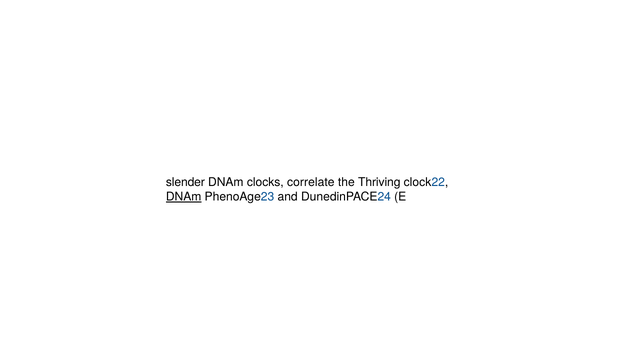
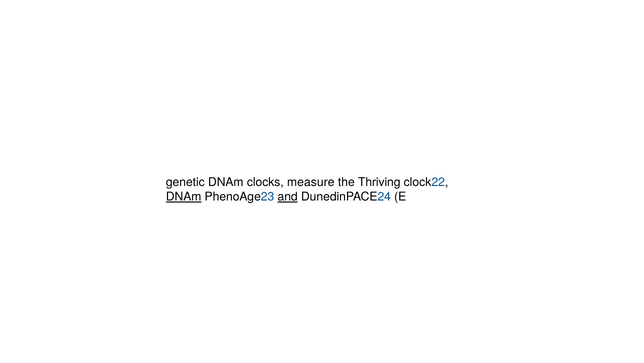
slender: slender -> genetic (185, 182)
correlate: correlate -> measure (311, 182)
and underline: none -> present (288, 196)
